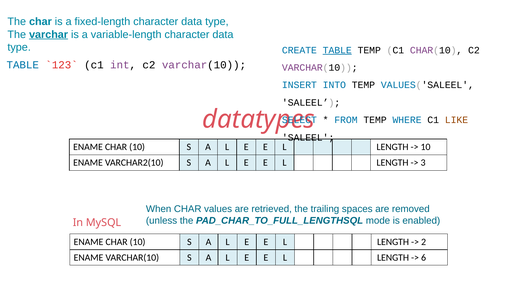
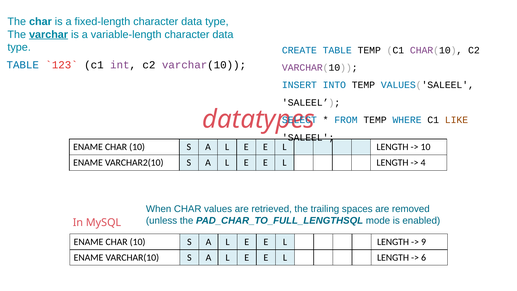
TABLE underline: present -> none (337, 50)
3: 3 -> 4 (423, 163)
2: 2 -> 9 (424, 242)
